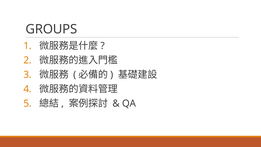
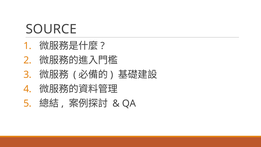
GROUPS: GROUPS -> SOURCE (51, 29)
